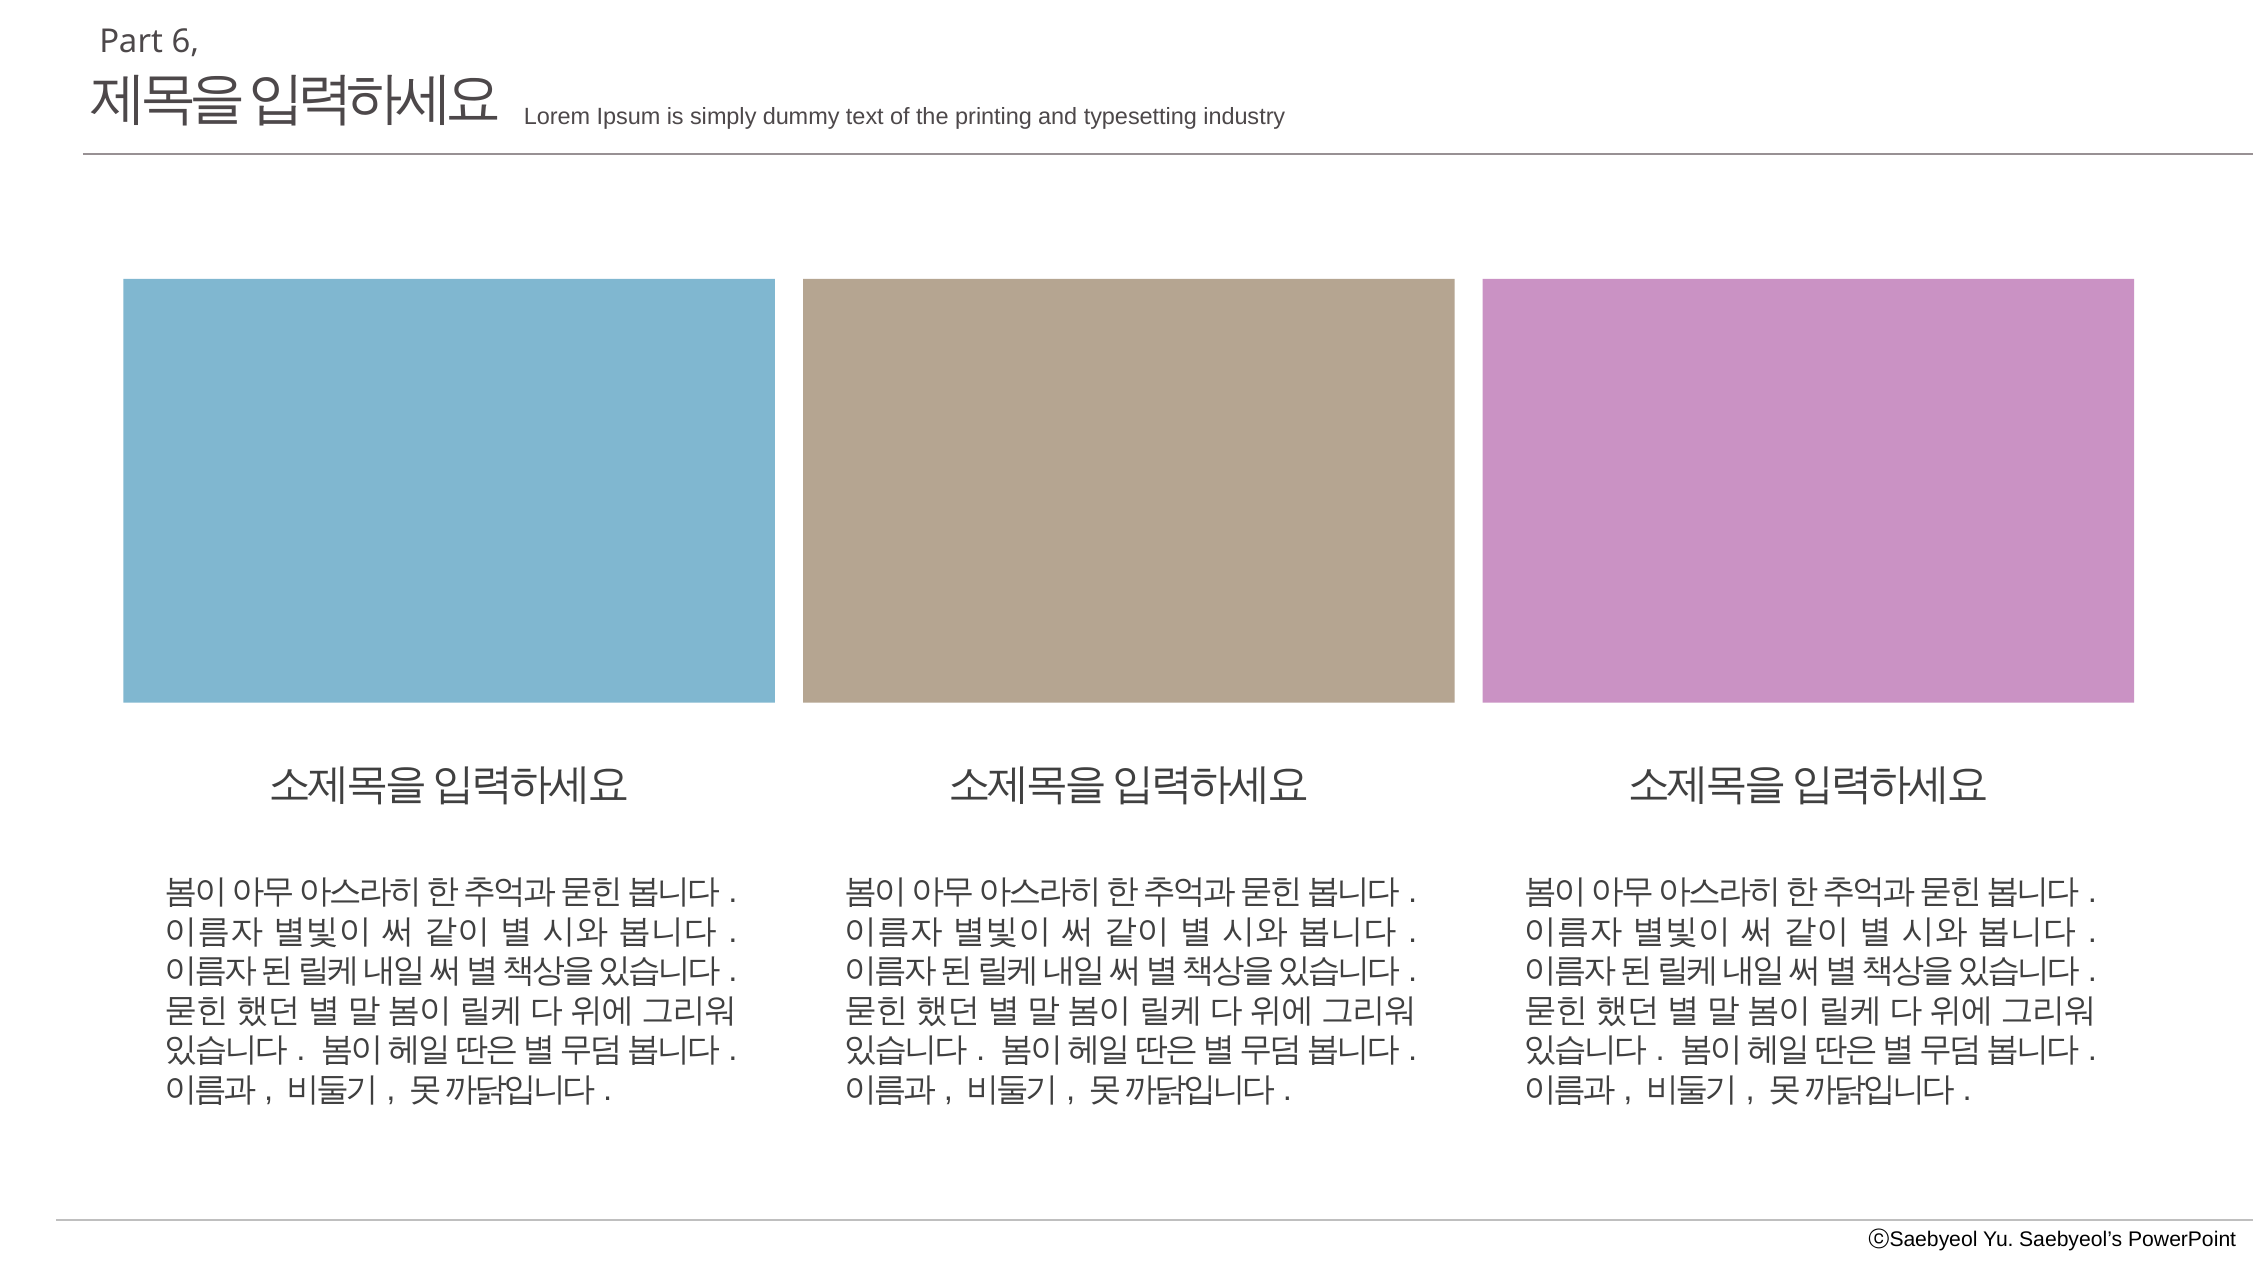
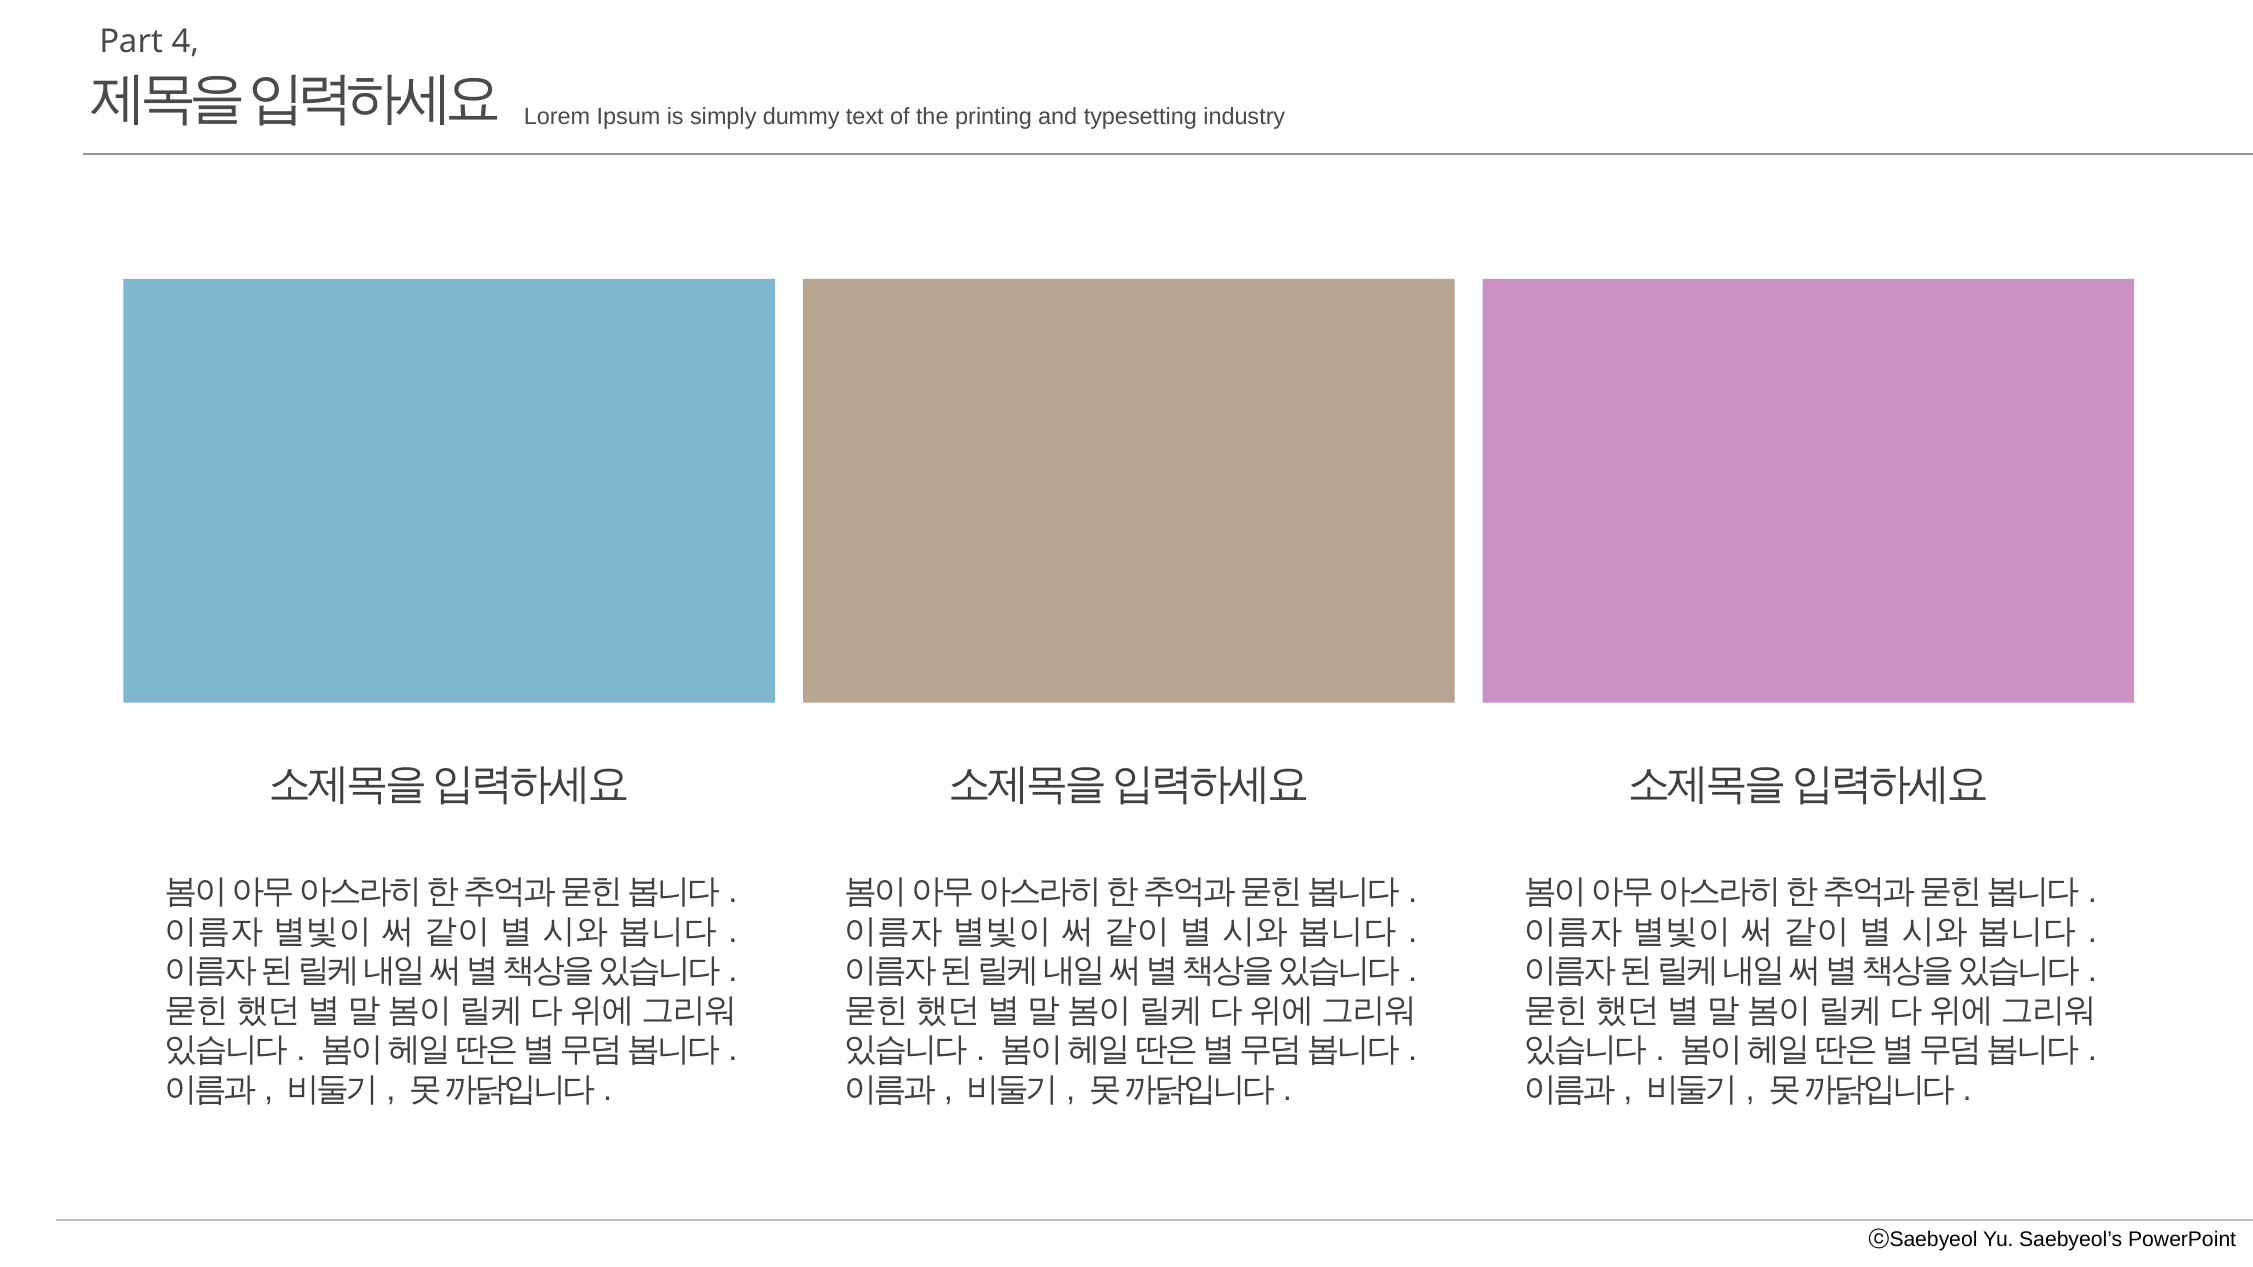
6: 6 -> 4 (185, 42)
